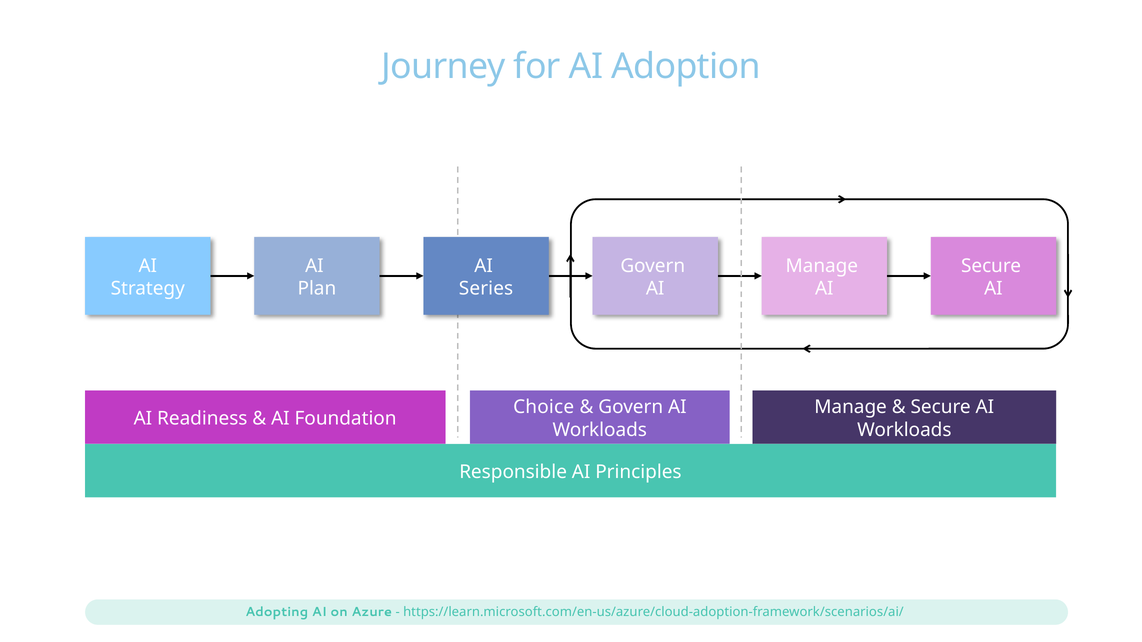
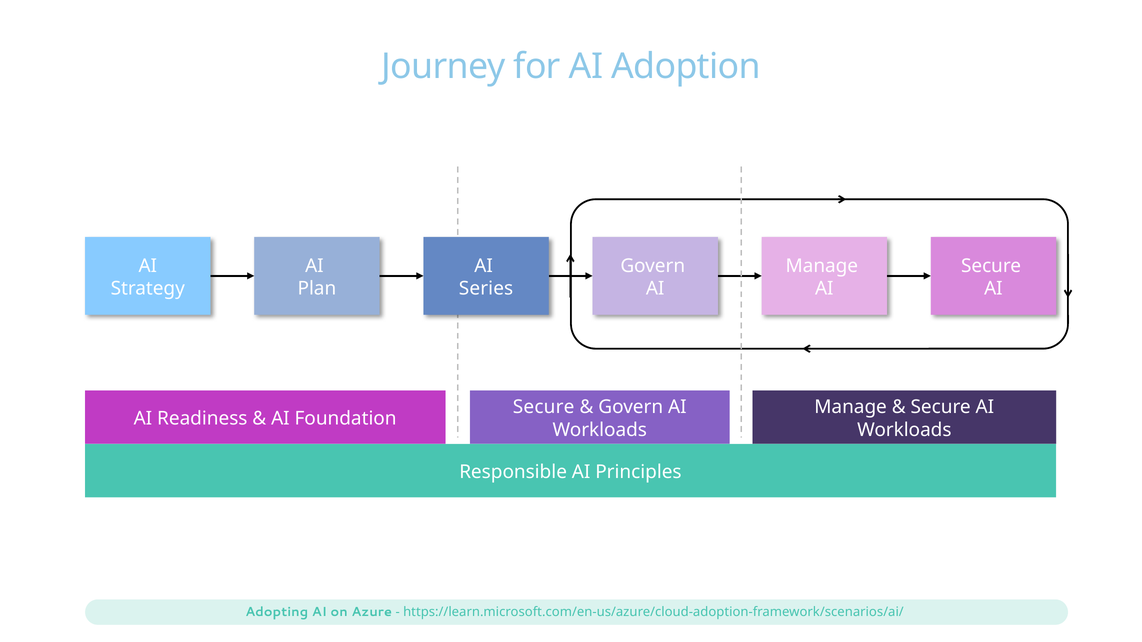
Choice: Choice -> Secure (544, 407)
